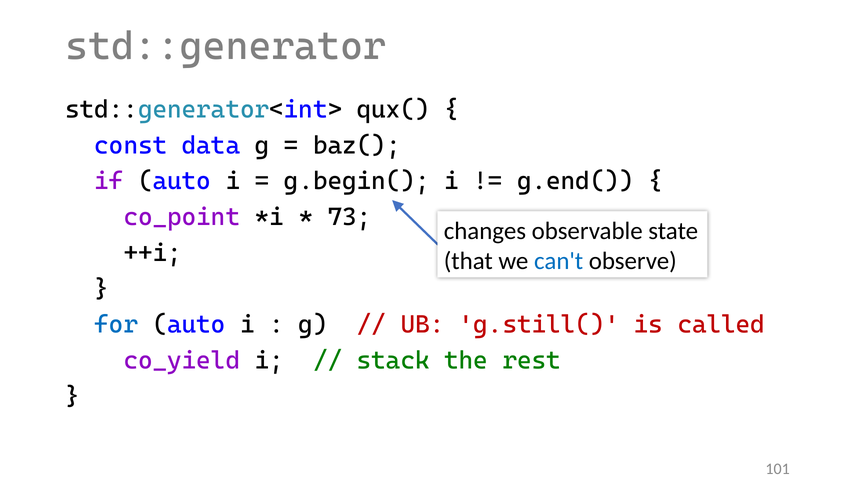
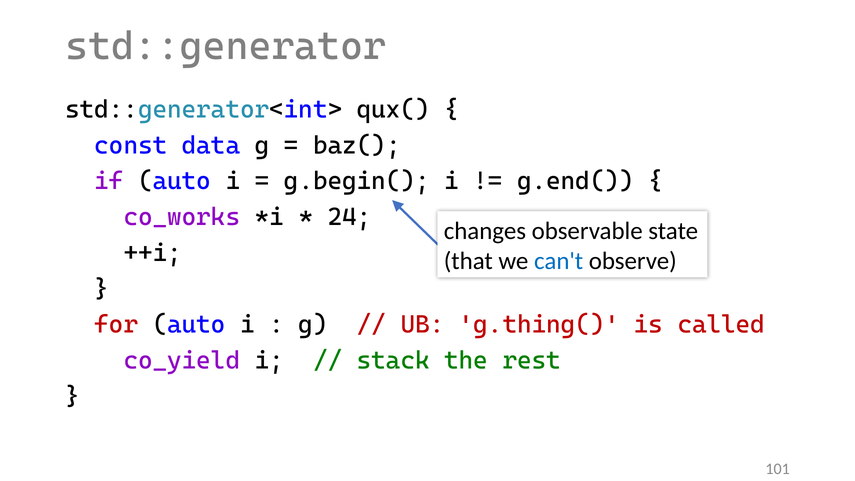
co_point: co_point -> co_works (182, 217)
73: 73 -> 24 (350, 217)
for colour: blue -> red (116, 325)
g.still(: g.still( -> g.thing( (539, 325)
